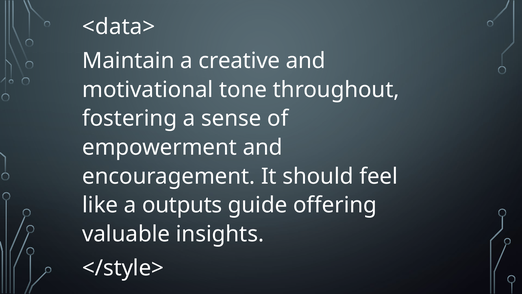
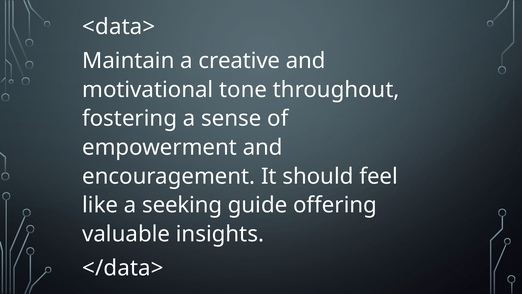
outputs: outputs -> seeking (182, 205)
</style>: </style> -> </data> (123, 268)
